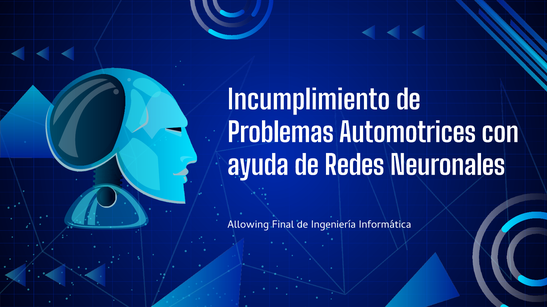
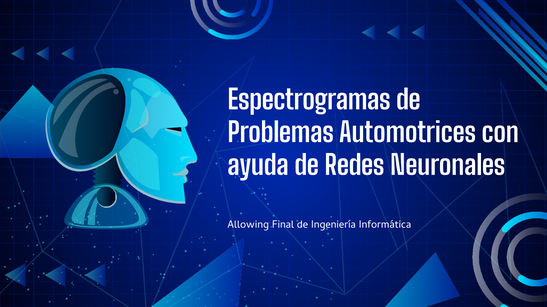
Incumplimiento: Incumplimiento -> Espectrogramas (309, 101)
